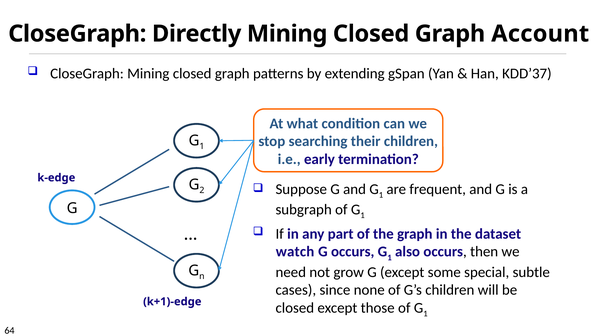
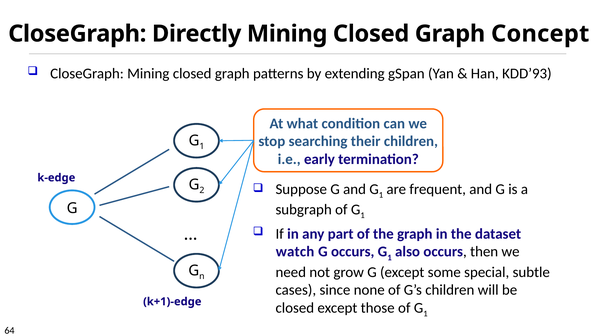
Account: Account -> Concept (540, 34)
KDD’37: KDD’37 -> KDD’93 (527, 73)
